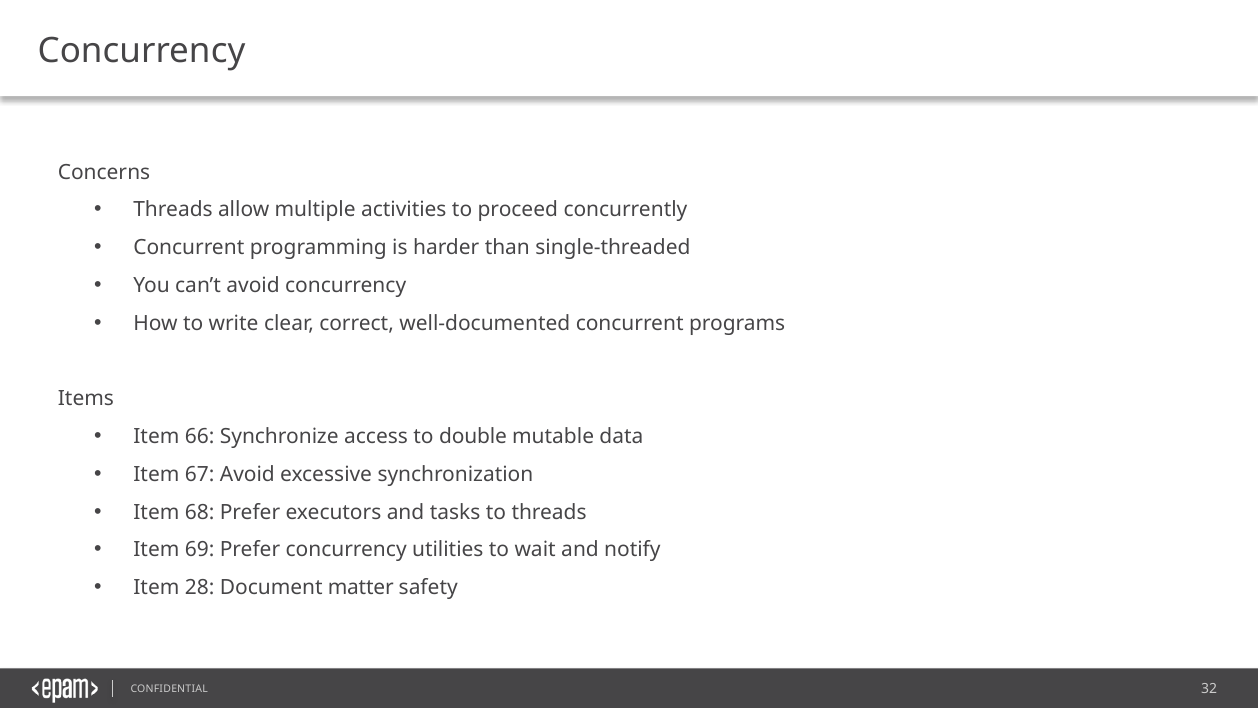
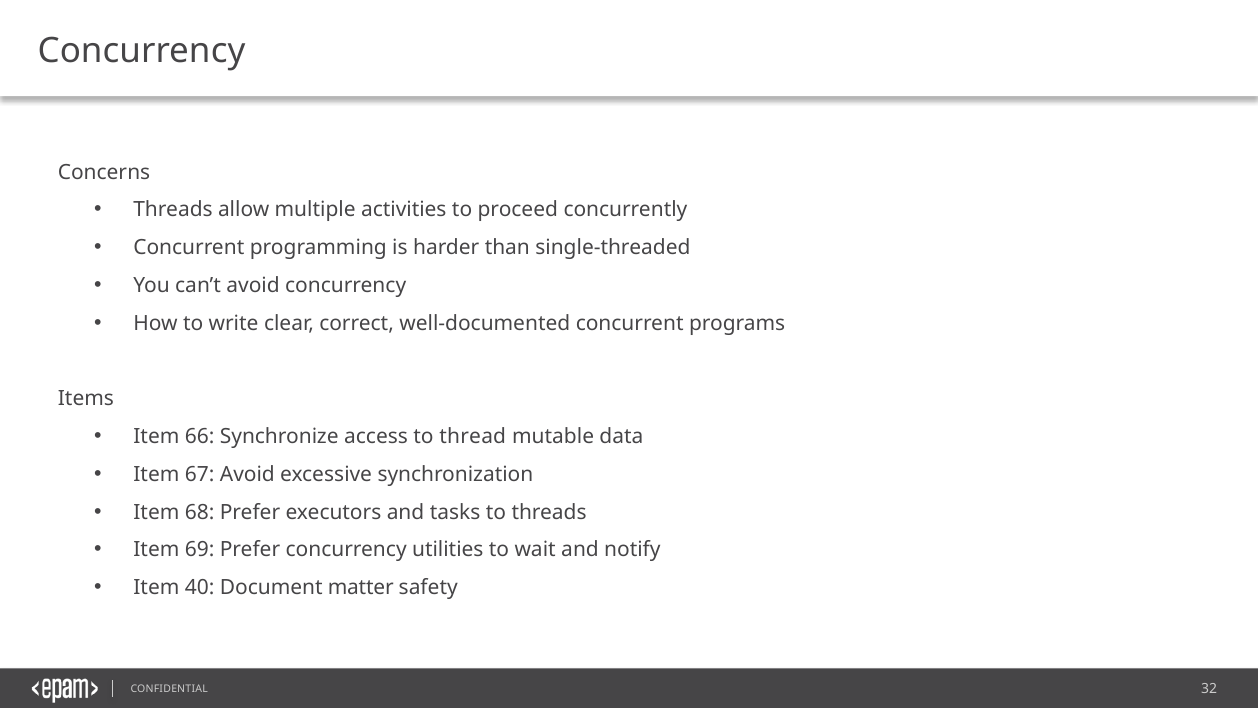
double: double -> thread (473, 436)
28: 28 -> 40 (200, 587)
